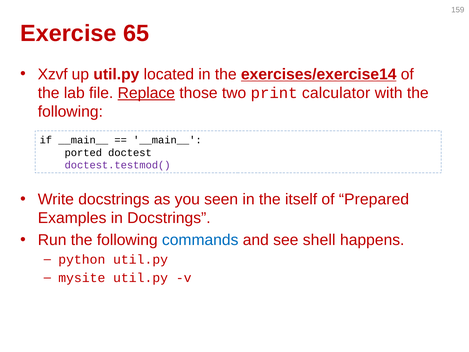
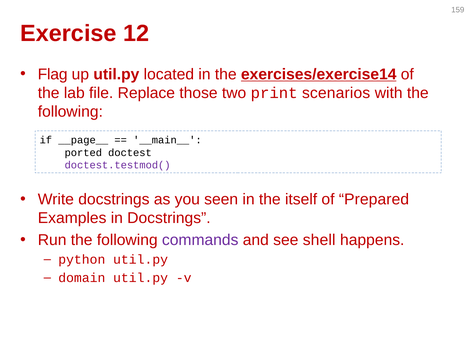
65: 65 -> 12 (136, 33)
Xzvf: Xzvf -> Flag (53, 74)
Replace underline: present -> none (146, 93)
calculator: calculator -> scenarios (336, 93)
if __main__: __main__ -> __page__ (83, 140)
commands colour: blue -> purple (200, 240)
mysite: mysite -> domain (82, 278)
